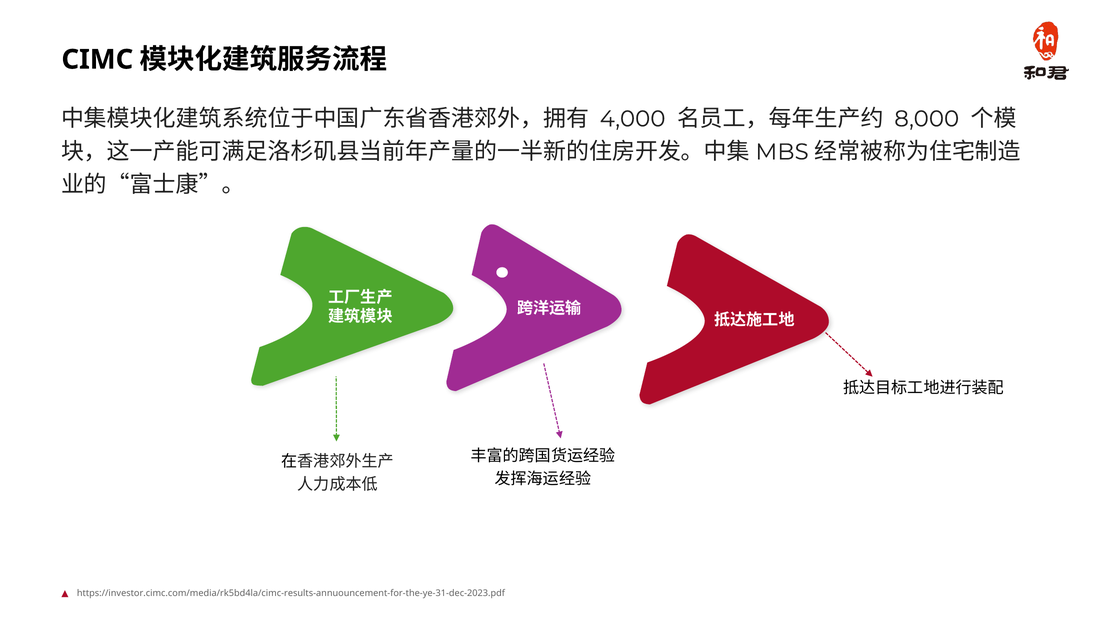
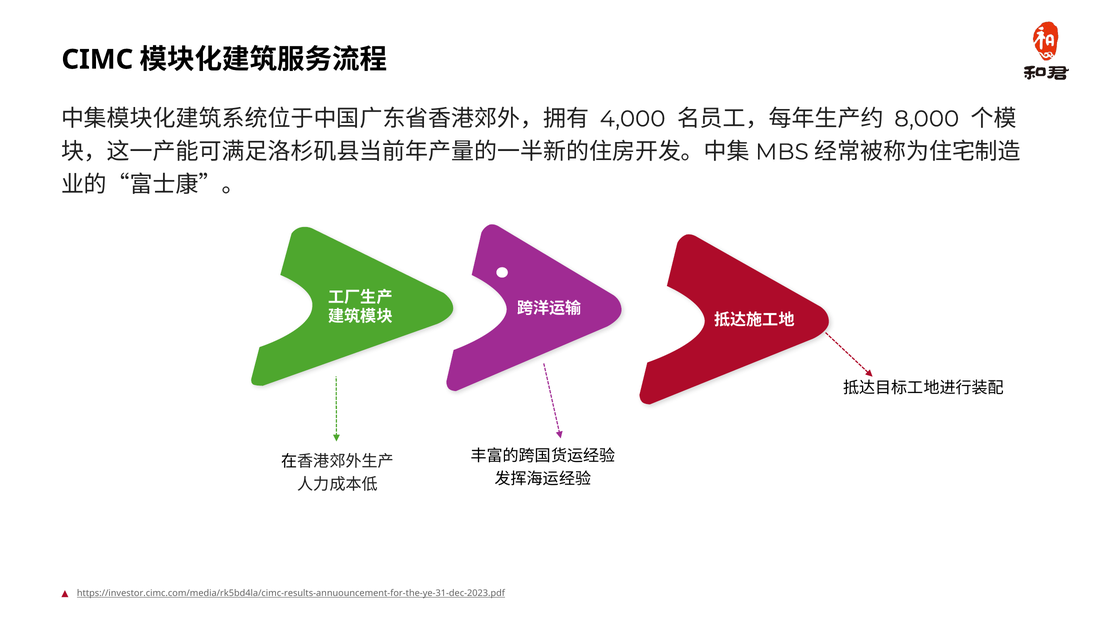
https://investor.cimc.com/media/rk5bd4la/cimc-results-annuouncement-for-the-ye-31-dec-2023.pdf underline: none -> present (291, 593)
